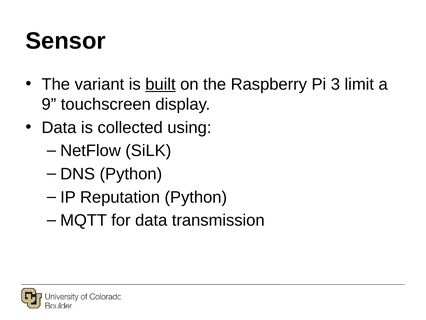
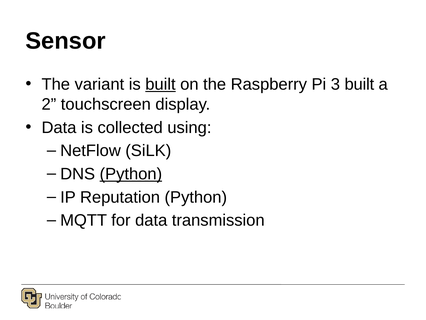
3 limit: limit -> built (359, 84)
9: 9 -> 2 (49, 104)
Python underline: none -> present (131, 174)
